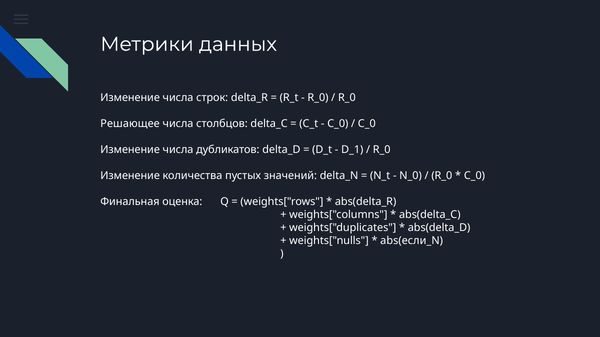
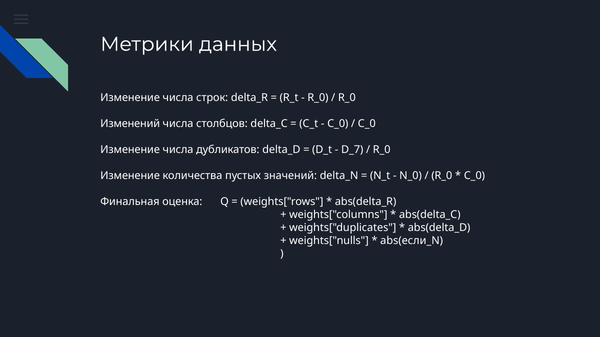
Решающее: Решающее -> Изменений (130, 124)
D_1: D_1 -> D_7 (352, 150)
